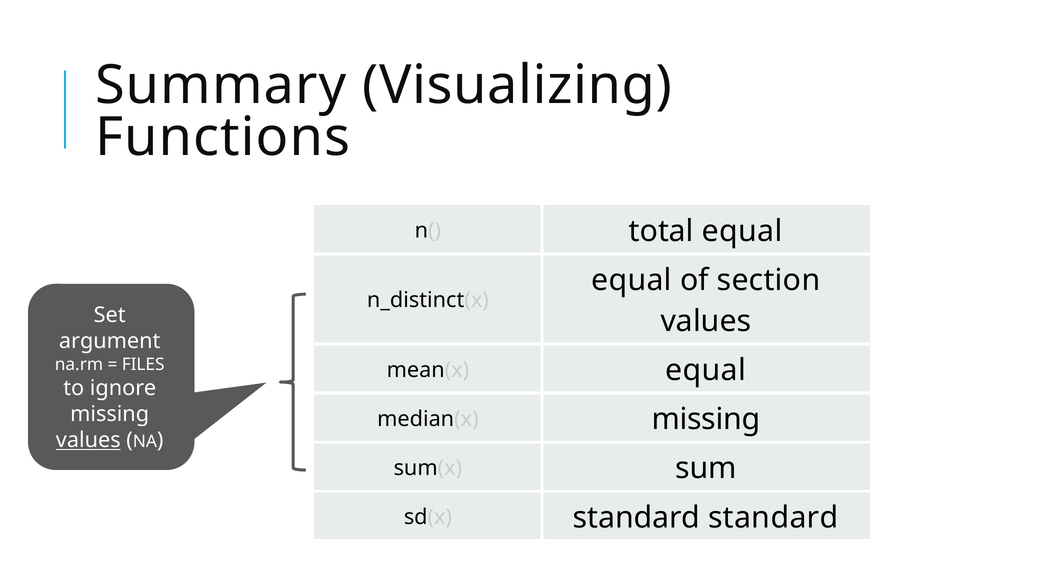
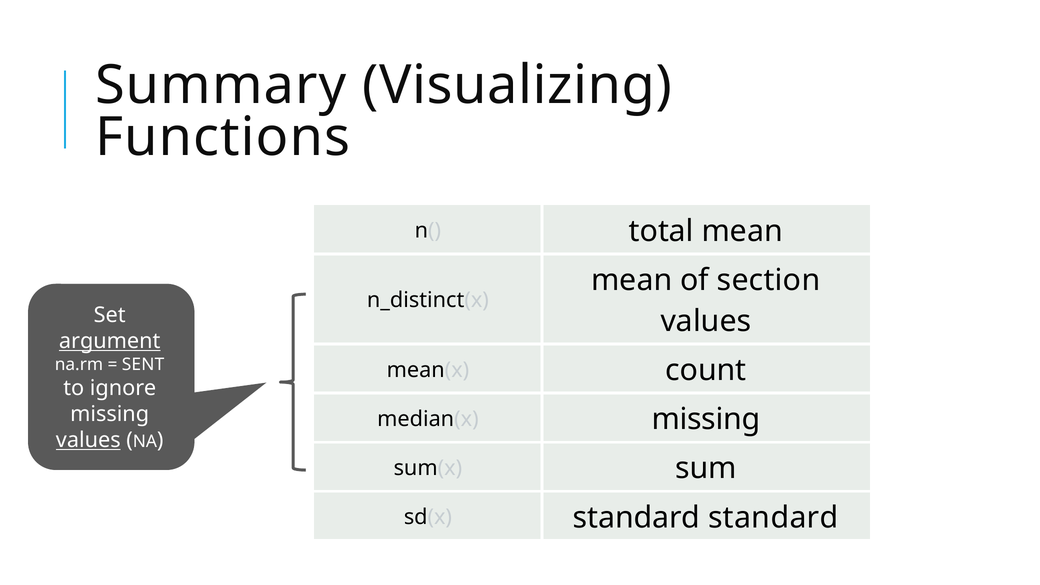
total equal: equal -> mean (742, 231)
equal: equal -> mean (632, 280)
argument underline: none -> present (110, 341)
FILES: FILES -> SENT (143, 364)
mean(x equal: equal -> count (706, 370)
